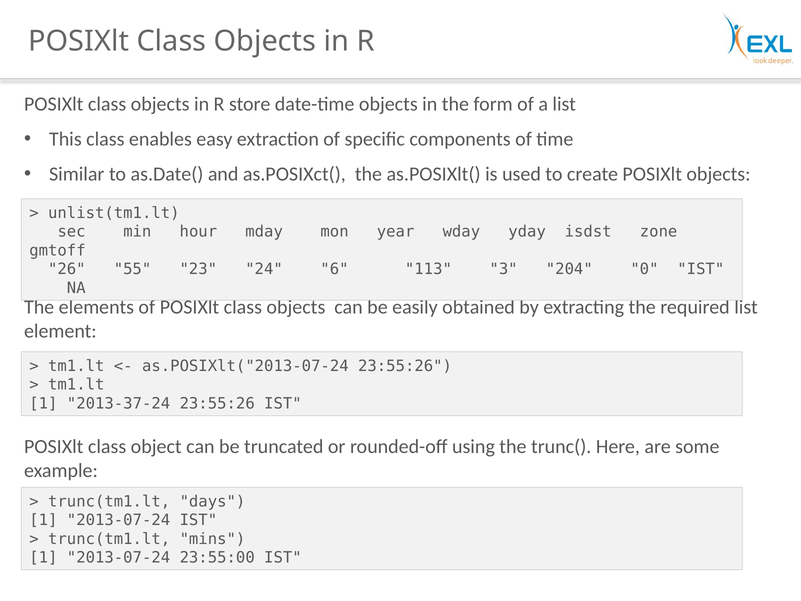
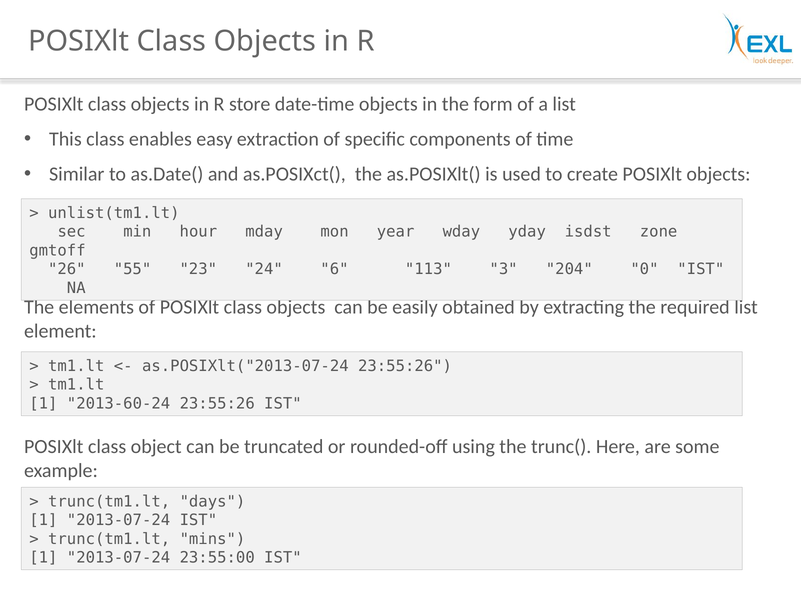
2013-37-24: 2013-37-24 -> 2013-60-24 (119, 403)
